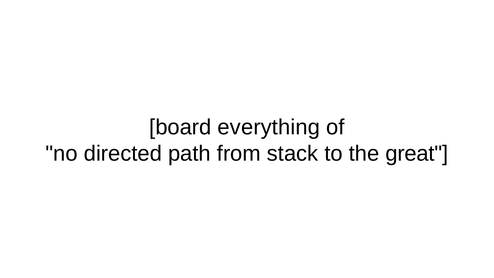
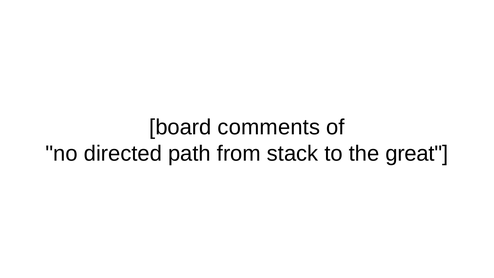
everything: everything -> comments (269, 127)
